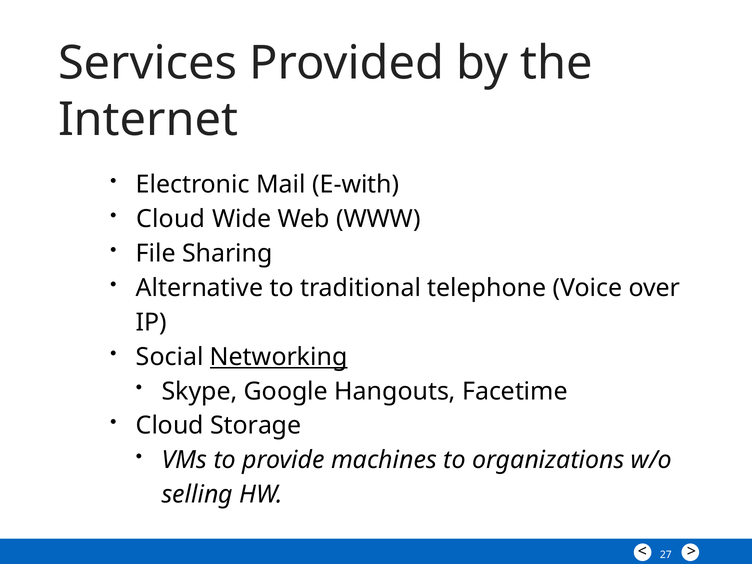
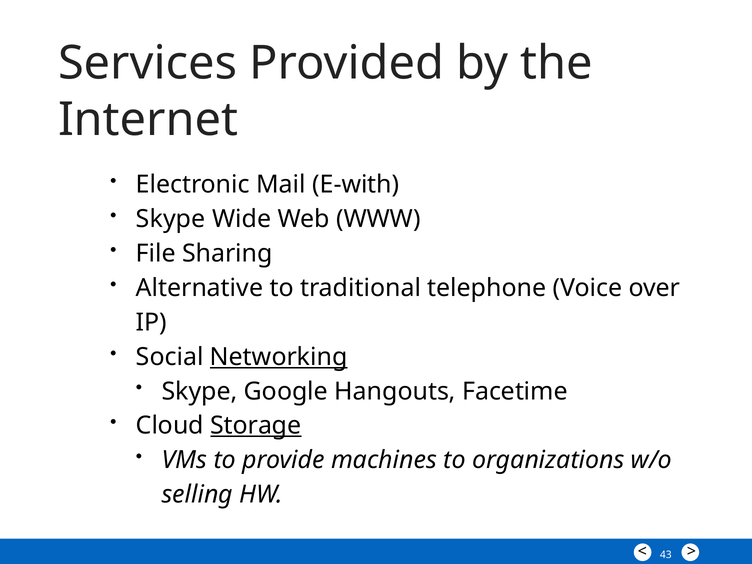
Cloud: Cloud -> Skype (171, 219)
Storage underline: none -> present (256, 426)
27: 27 -> 43 (666, 555)
